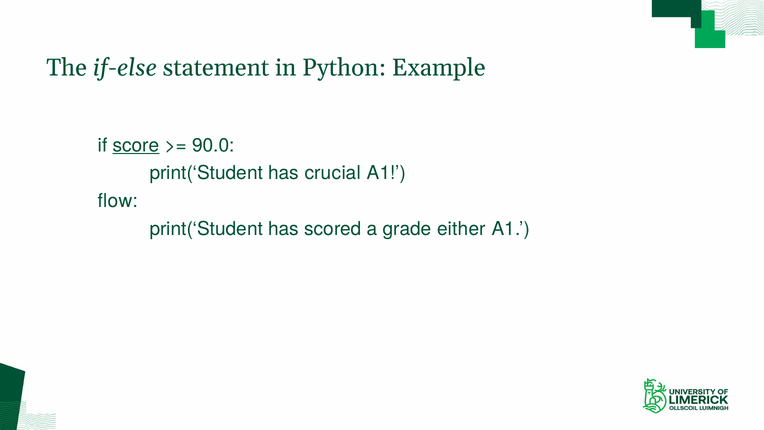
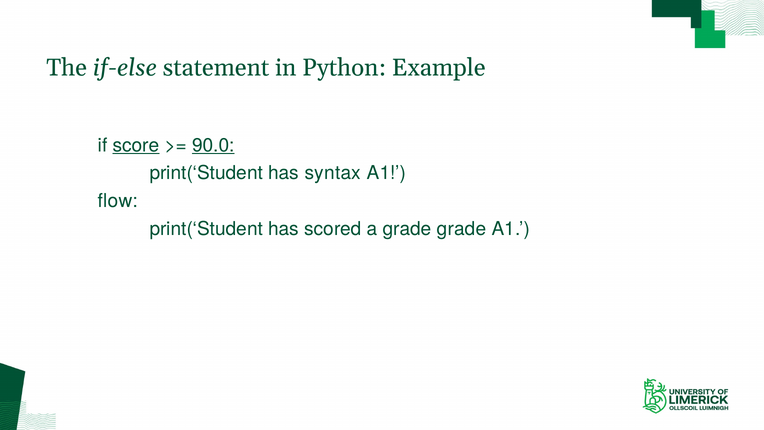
90.0 underline: none -> present (213, 145)
crucial: crucial -> syntax (333, 173)
grade either: either -> grade (461, 229)
